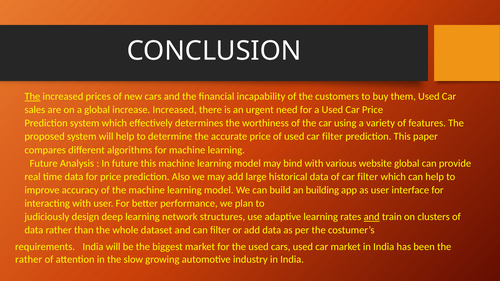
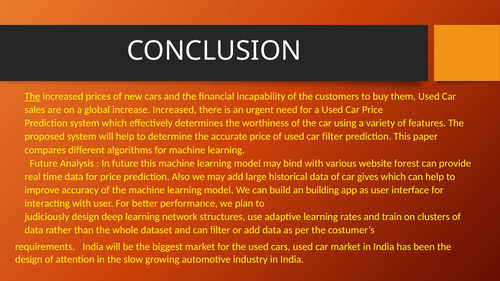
website global: global -> forest (407, 163)
of car filter: filter -> gives (368, 177)
and underline: present -> none (372, 217)
rather: rather -> design (29, 259)
